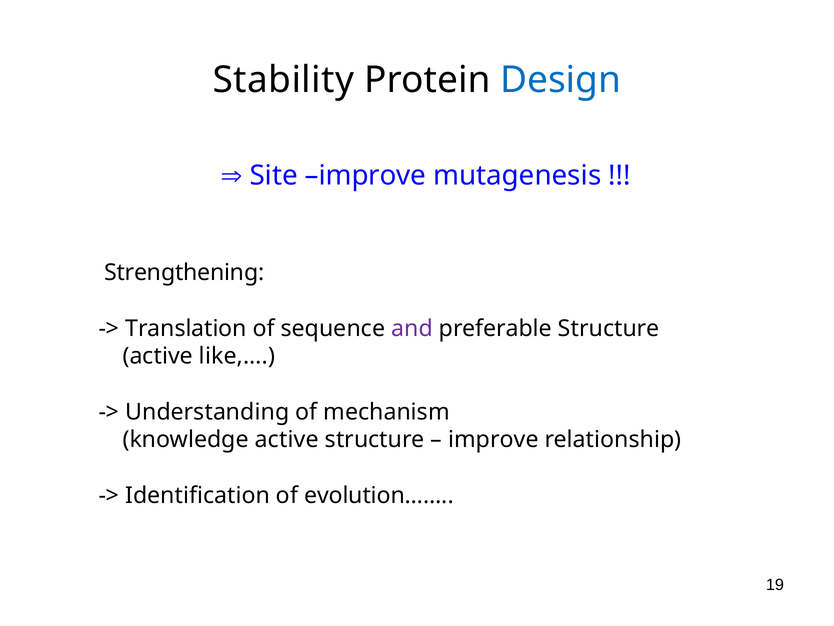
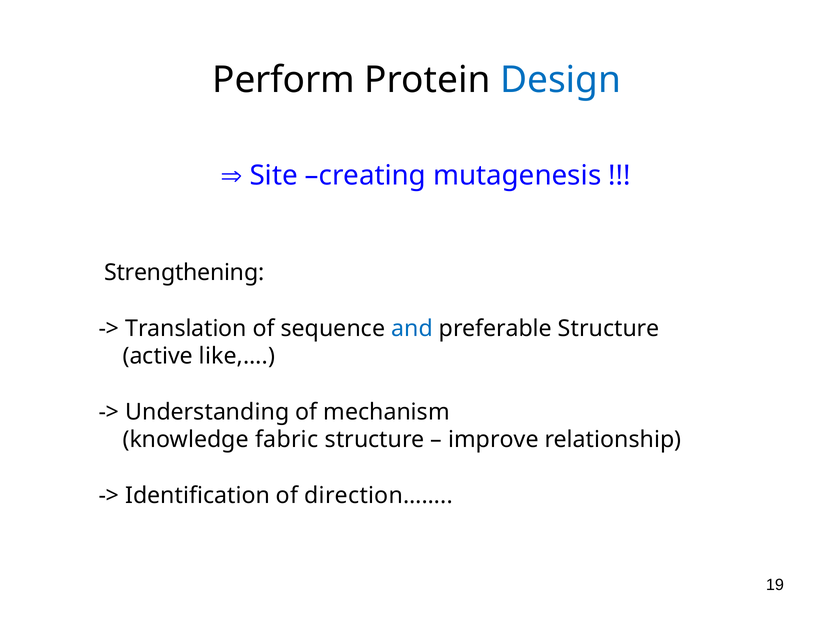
Stability: Stability -> Perform (284, 80)
Site improve: improve -> creating (365, 176)
and colour: purple -> blue (412, 328)
knowledge active: active -> fabric (287, 439)
evolution……: evolution…… -> direction…… (379, 495)
